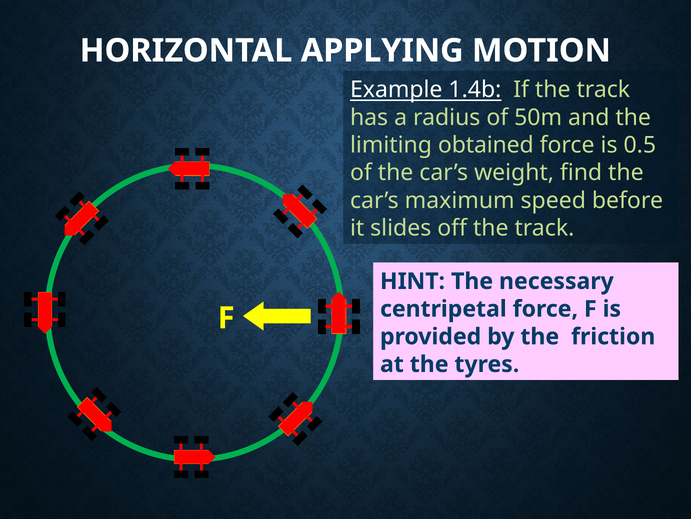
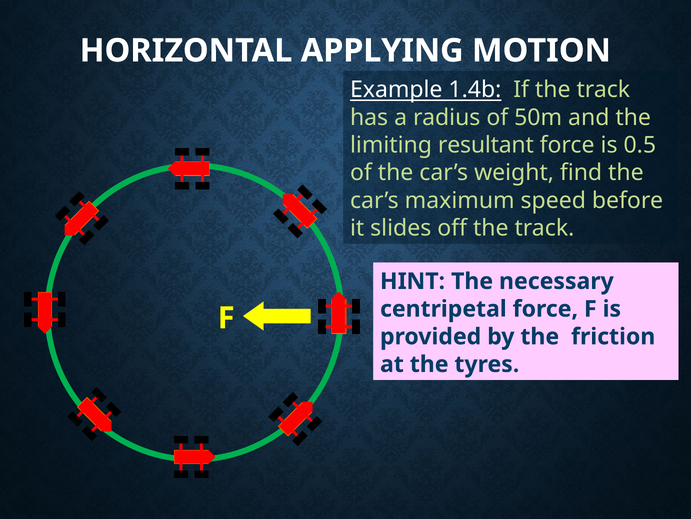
obtained: obtained -> resultant (486, 145)
